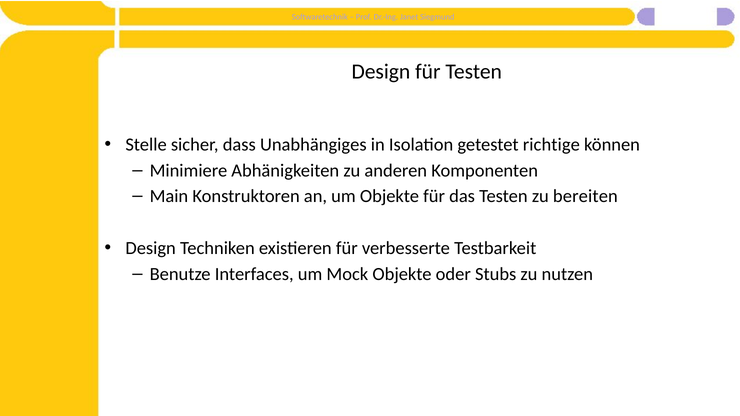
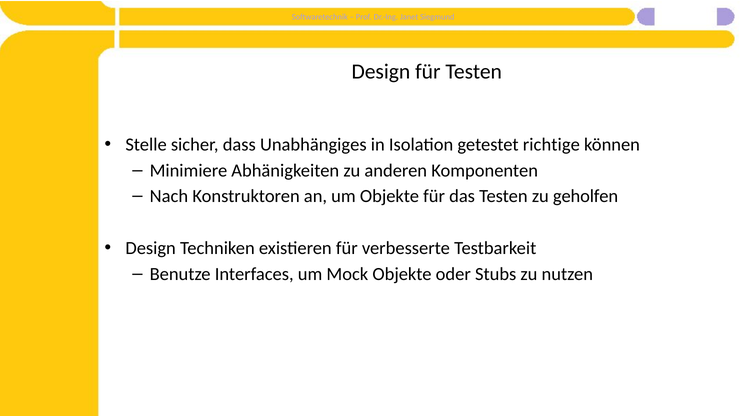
Main: Main -> Nach (169, 196)
bereiten: bereiten -> geholfen (586, 196)
